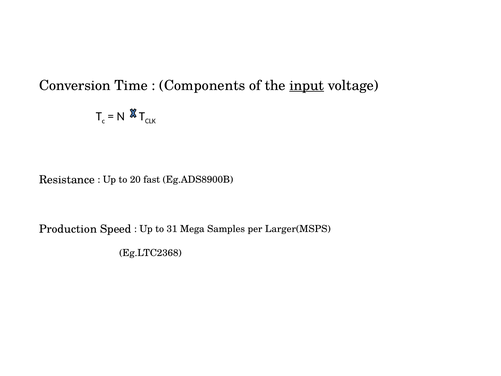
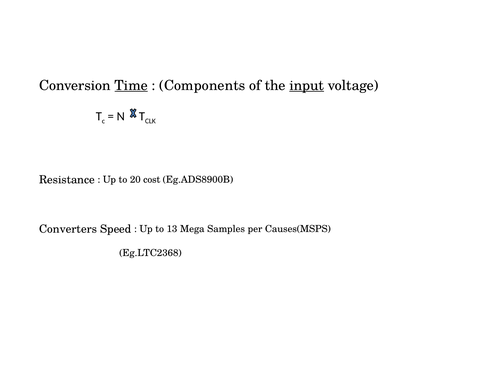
Time underline: none -> present (131, 85)
fast: fast -> cost (152, 179)
Production: Production -> Converters (68, 229)
31: 31 -> 13 (172, 229)
Larger(MSPS: Larger(MSPS -> Causes(MSPS (298, 229)
